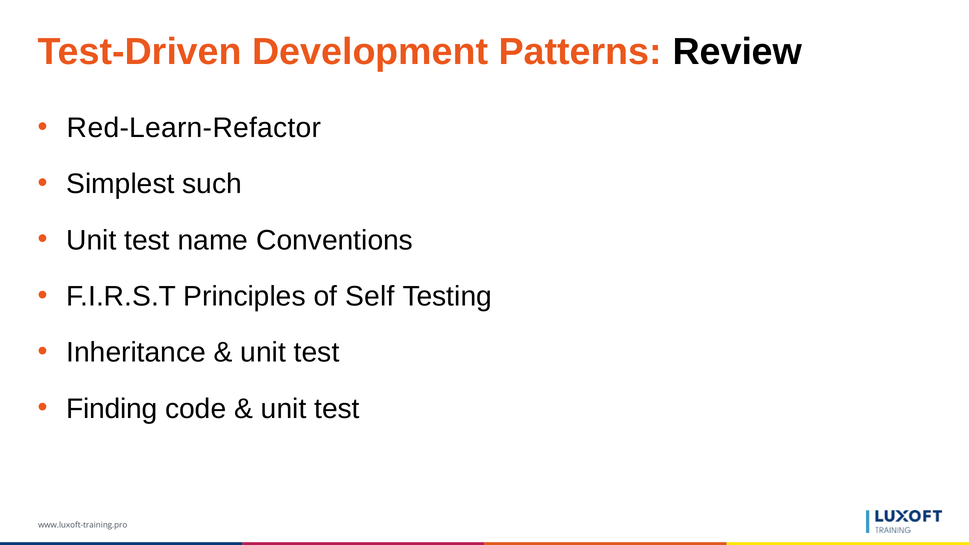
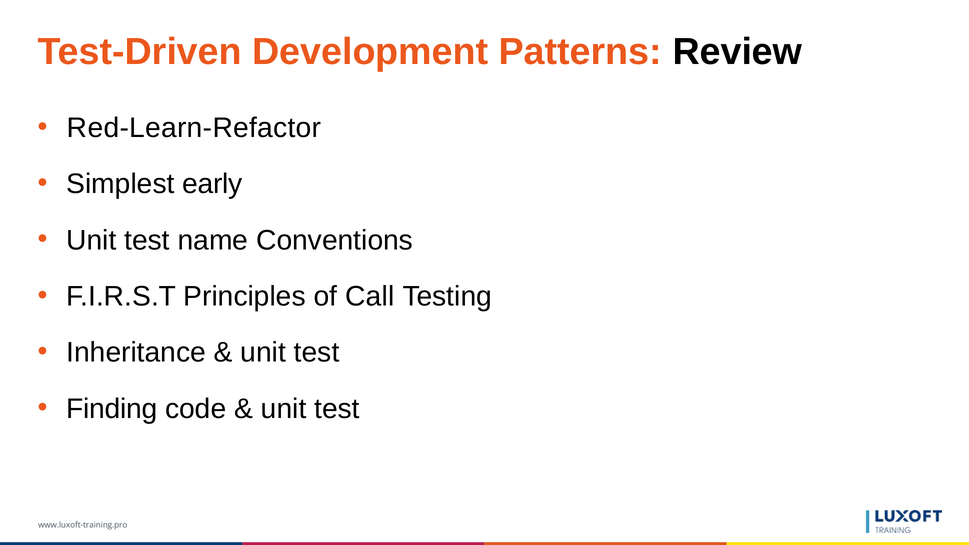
such: such -> early (212, 184)
Self: Self -> Call (370, 296)
